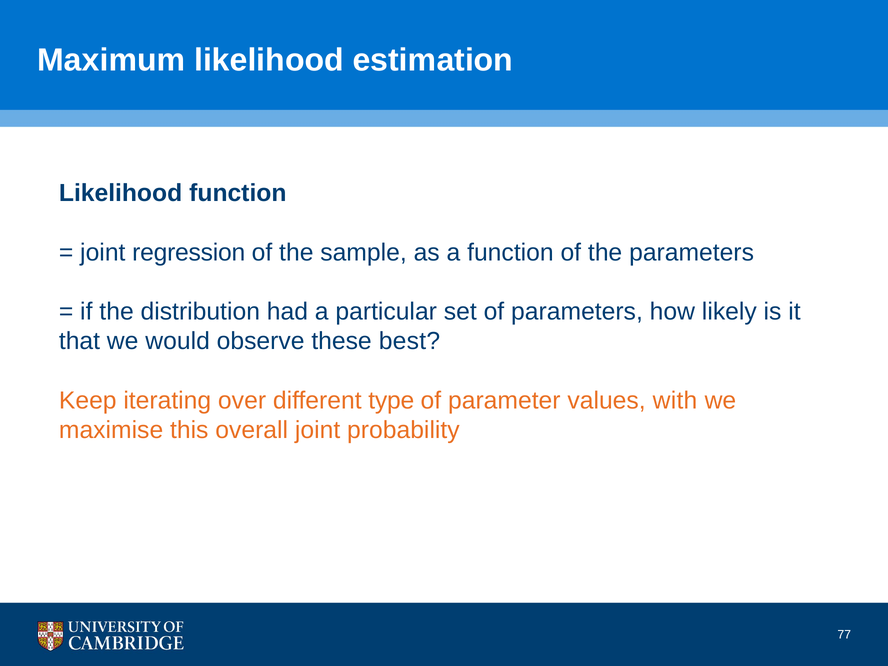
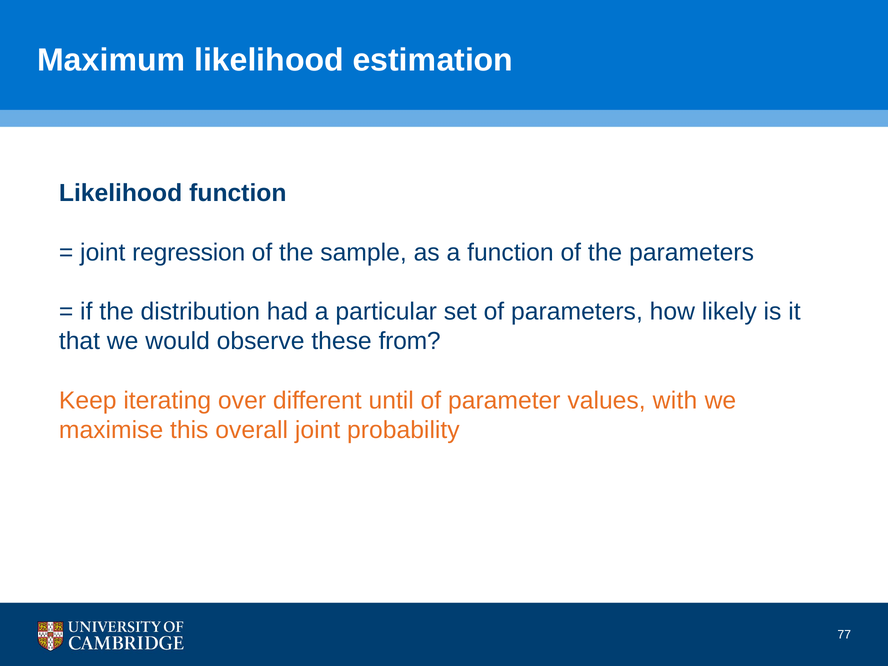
best: best -> from (410, 341)
type: type -> until (391, 400)
